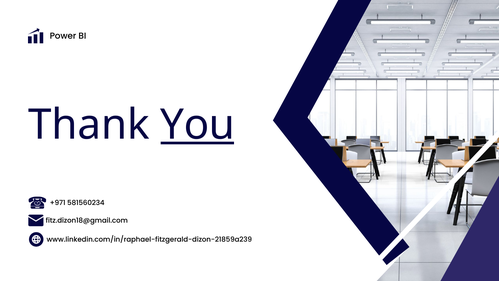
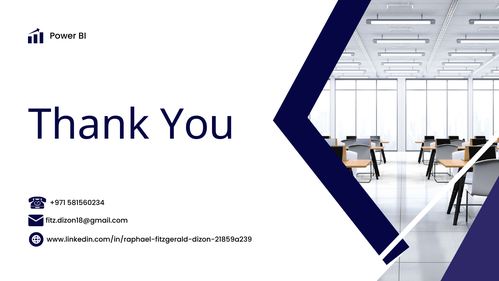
You underline: present -> none (198, 125)
